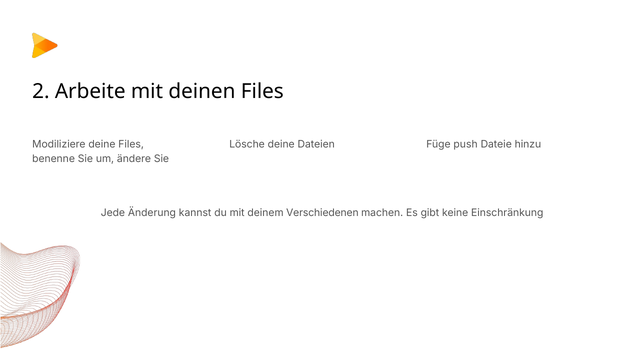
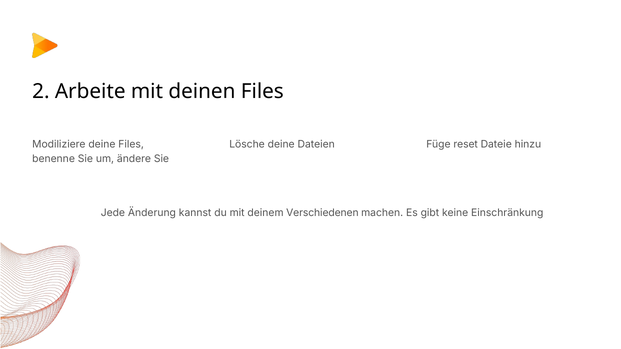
push: push -> reset (466, 145)
